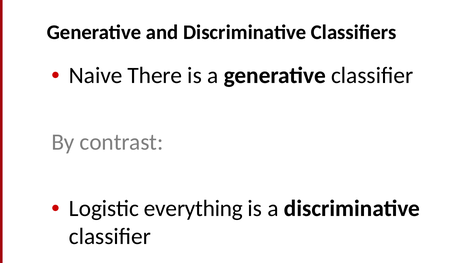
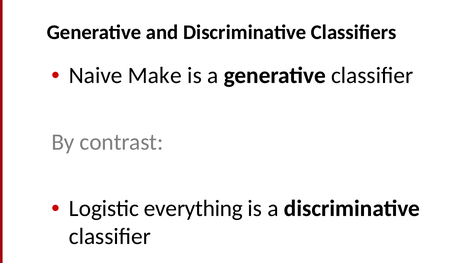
There: There -> Make (155, 75)
